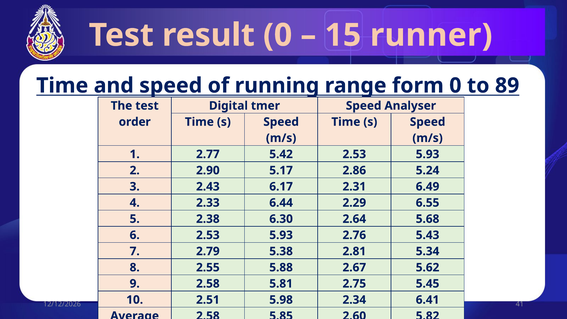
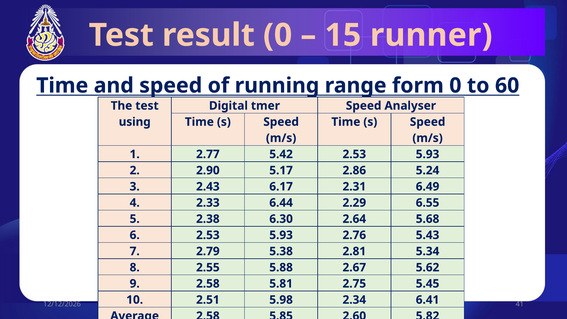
89: 89 -> 60 (507, 86)
order: order -> using (135, 122)
